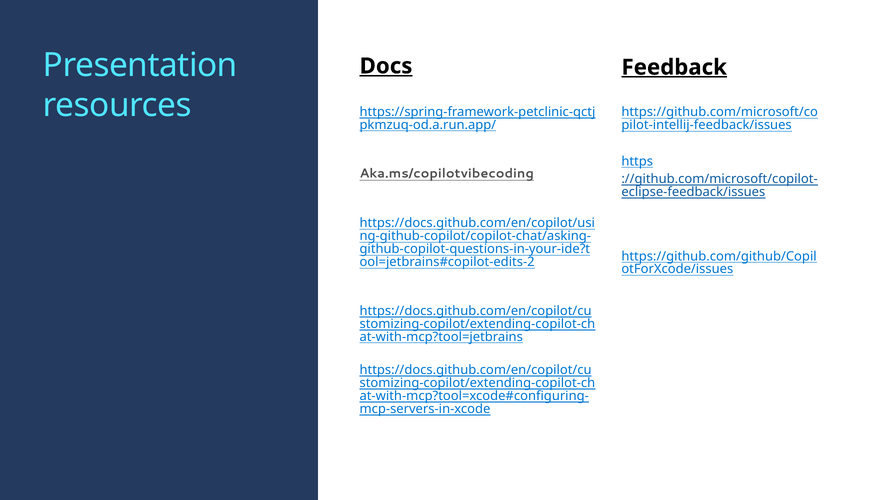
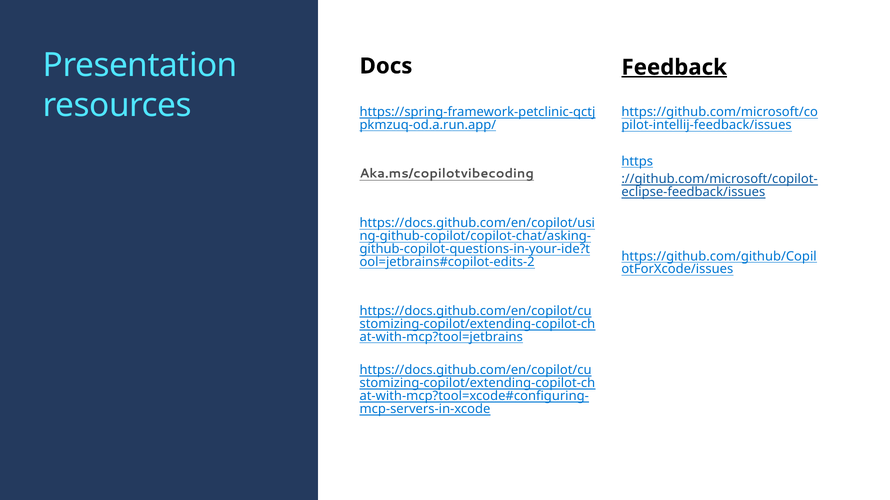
Docs underline: present -> none (386, 66)
